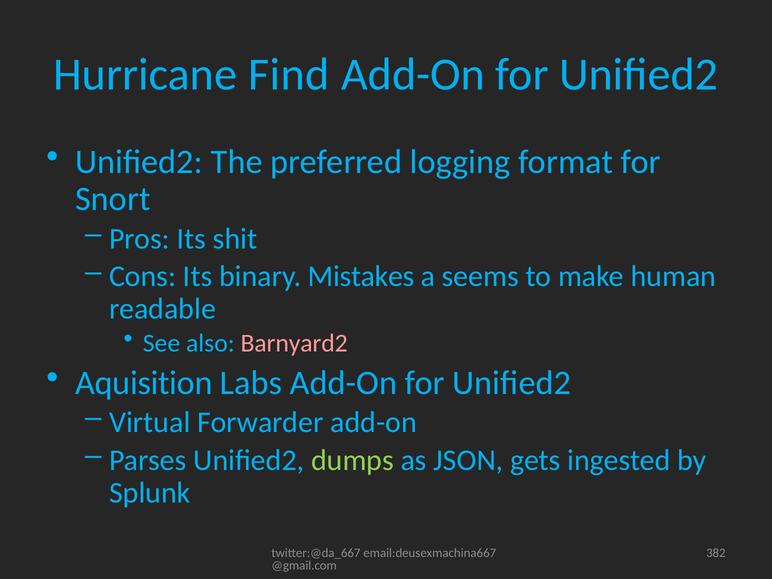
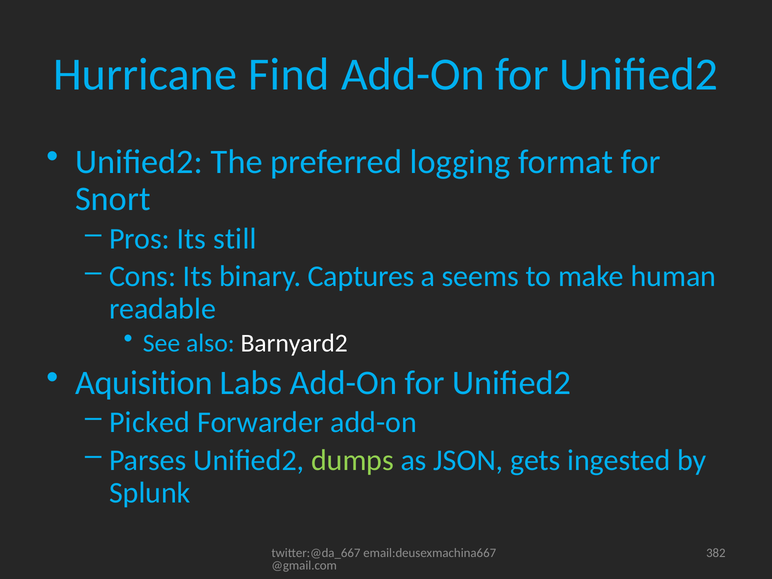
shit: shit -> still (235, 239)
Mistakes: Mistakes -> Captures (361, 276)
Barnyard2 colour: pink -> white (294, 343)
Virtual: Virtual -> Picked (150, 422)
